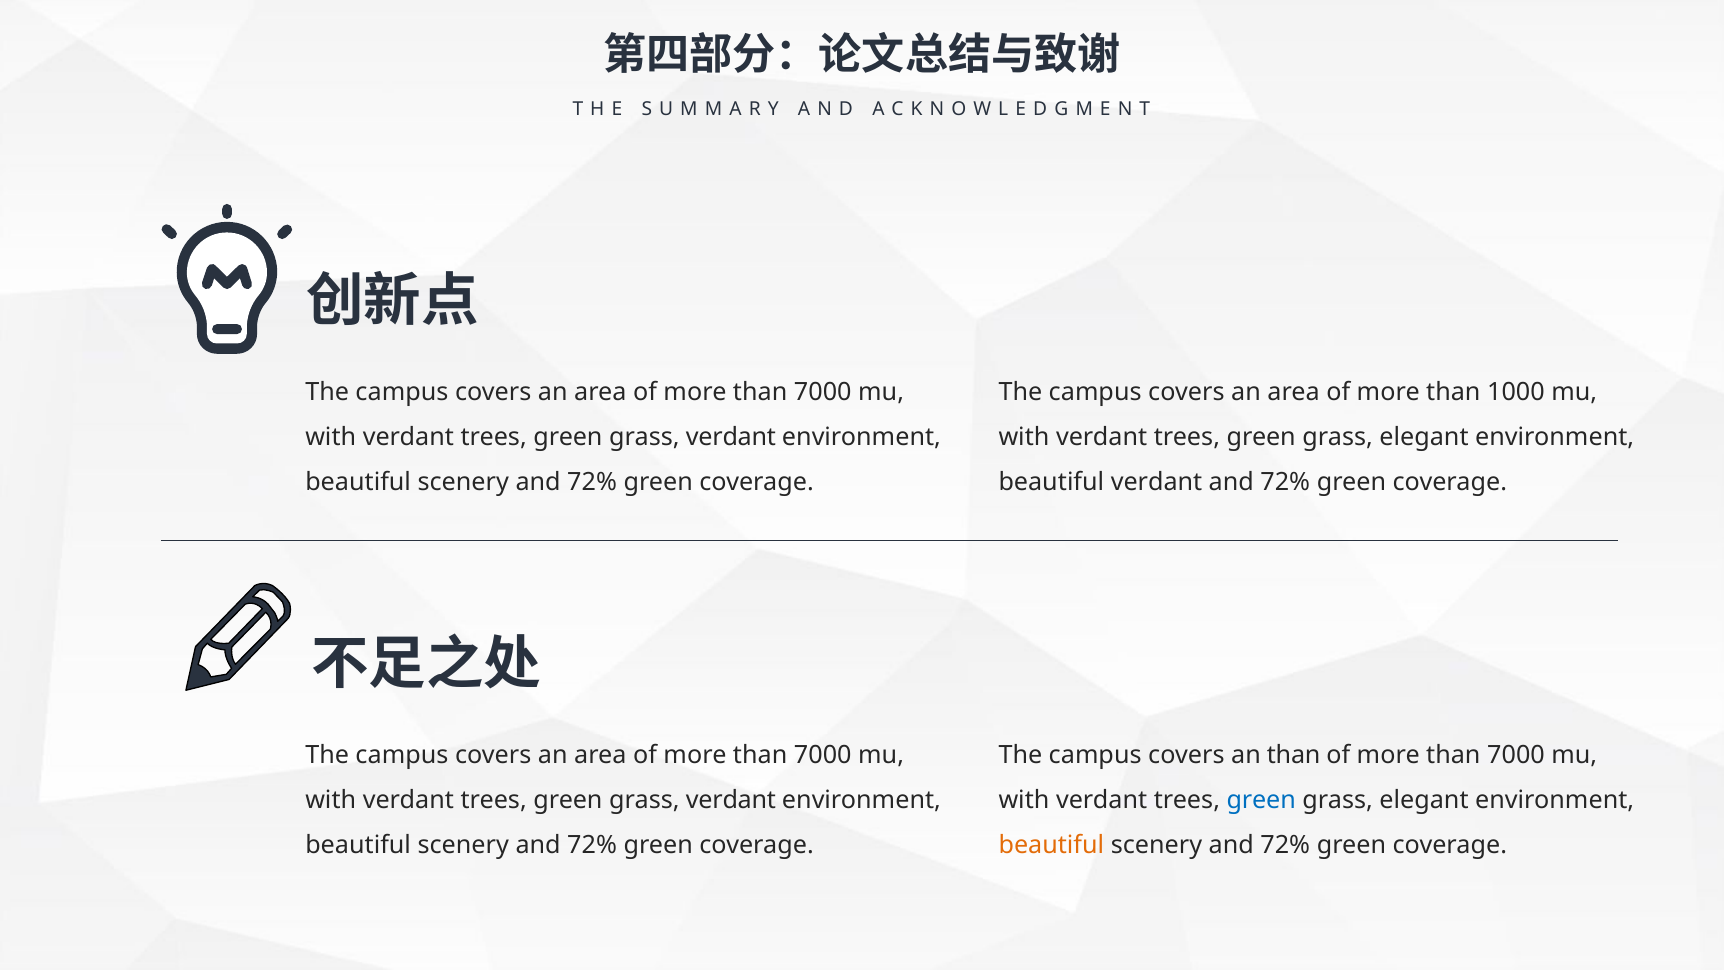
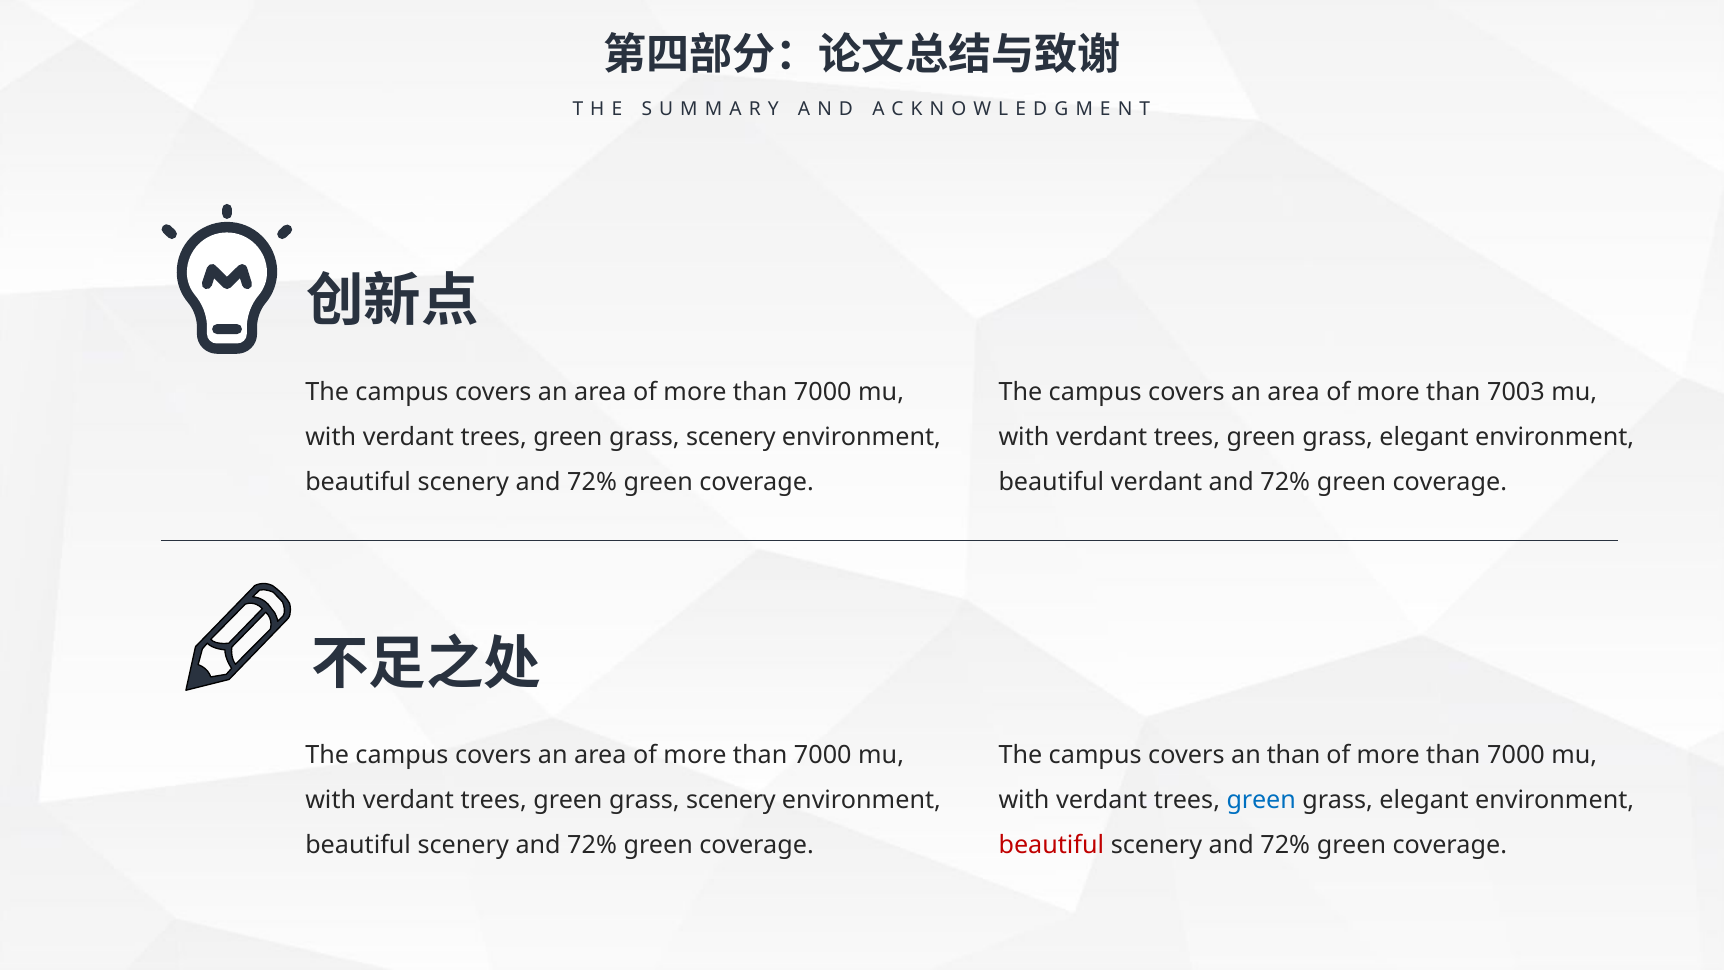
1000: 1000 -> 7003 (1516, 392)
verdant: verdant -> scenery (731, 437)
verdant: verdant -> scenery (731, 800)
beautiful colour: orange -> red (1051, 845)
